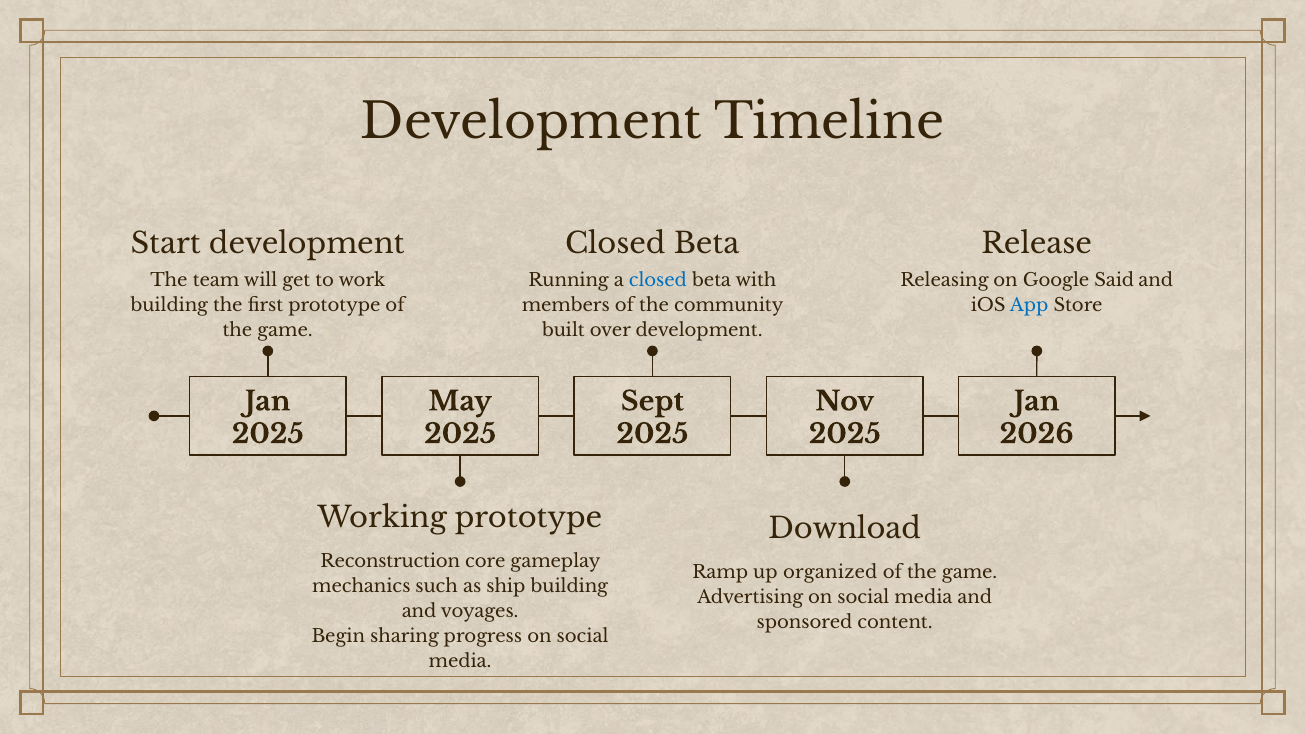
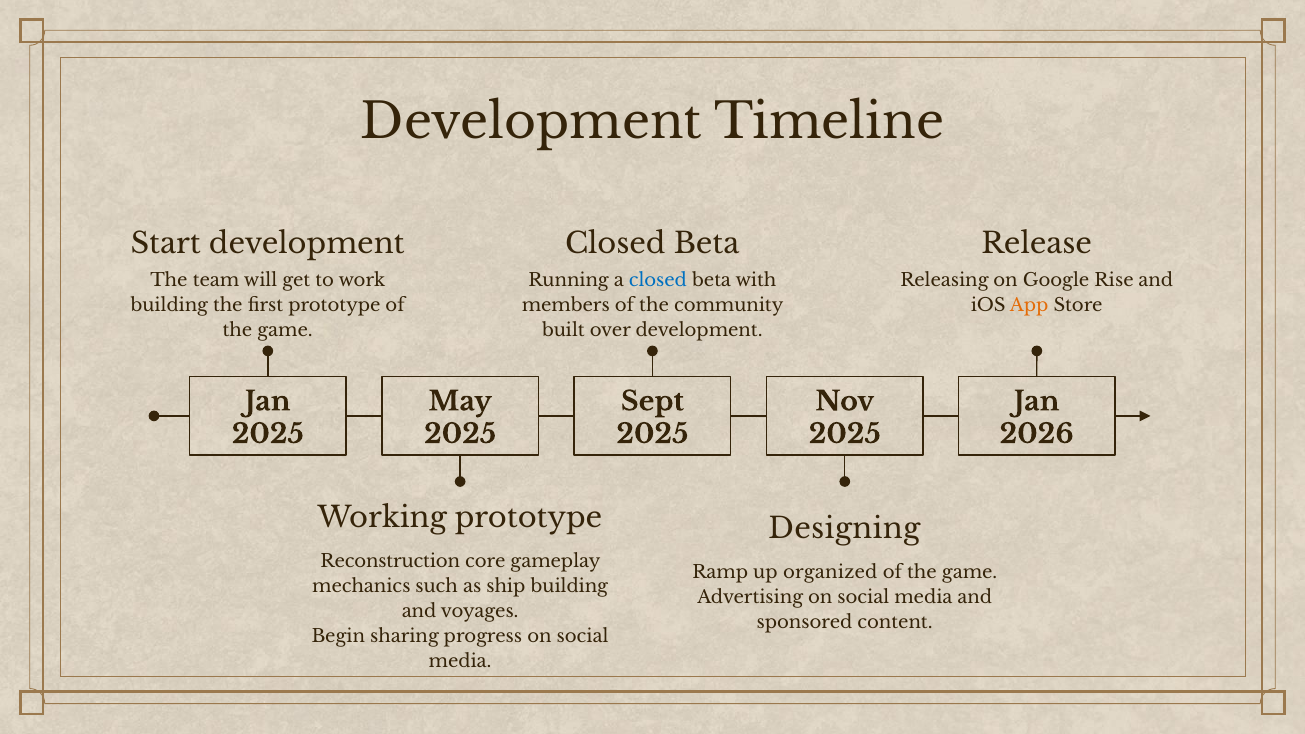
Said: Said -> Rise (1114, 280)
App colour: blue -> orange (1029, 305)
Download: Download -> Designing (844, 529)
